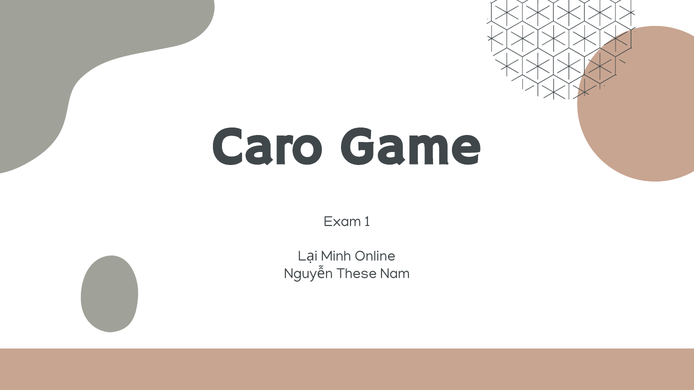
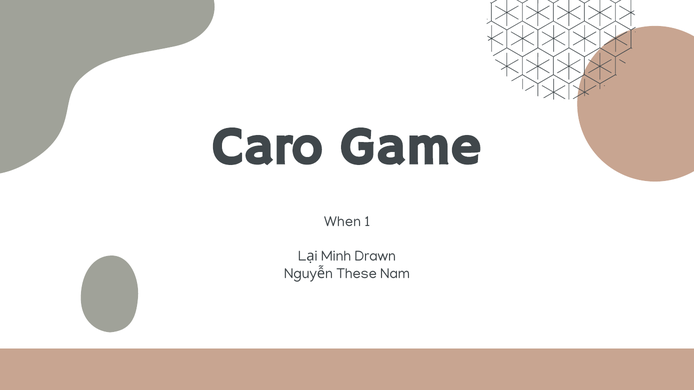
Exam: Exam -> When (342, 222)
Online: Online -> Drawn (375, 256)
